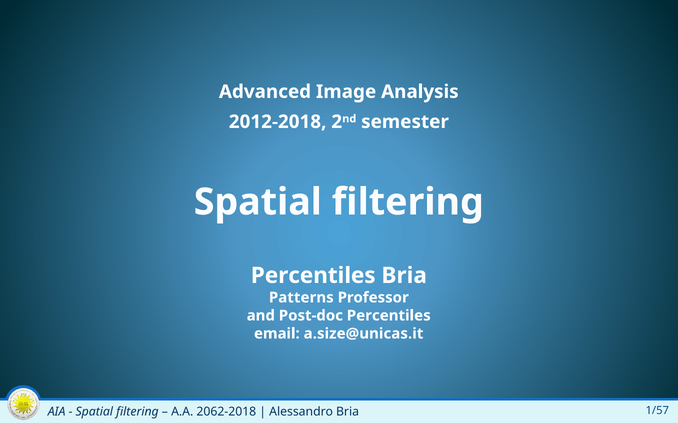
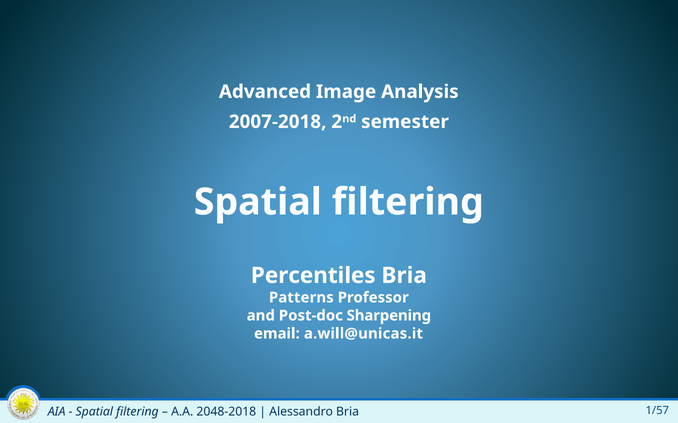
2012-2018: 2012-2018 -> 2007-2018 (278, 122)
Post-doc Percentiles: Percentiles -> Sharpening (389, 316)
a.size@unicas.it: a.size@unicas.it -> a.will@unicas.it (363, 334)
2062-2018: 2062-2018 -> 2048-2018 (226, 413)
